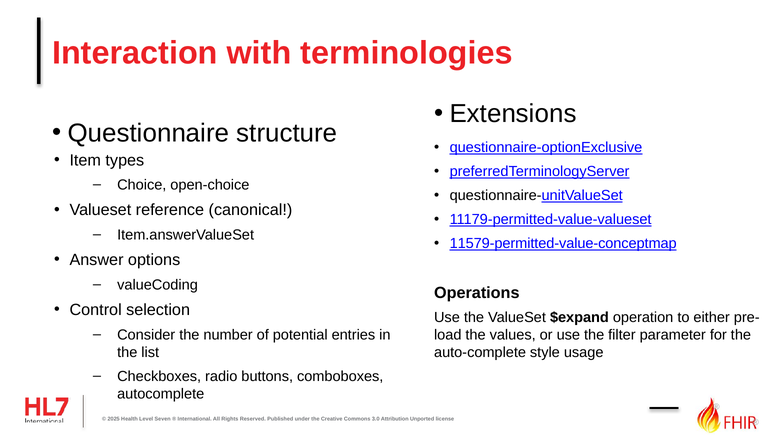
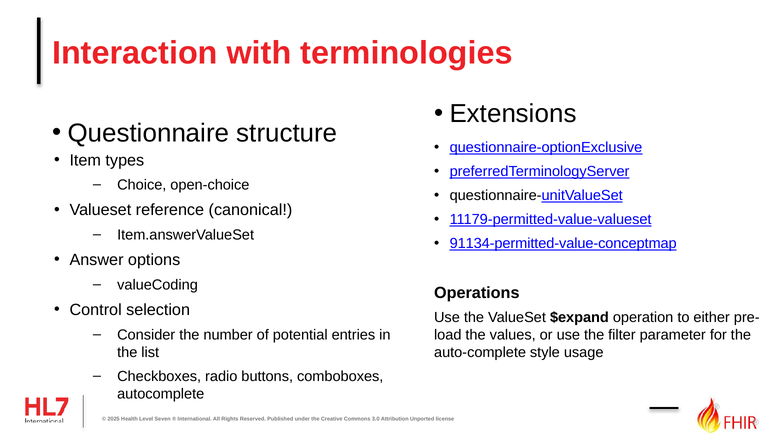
11579-permitted-value-conceptmap: 11579-permitted-value-conceptmap -> 91134-permitted-value-conceptmap (563, 243)
